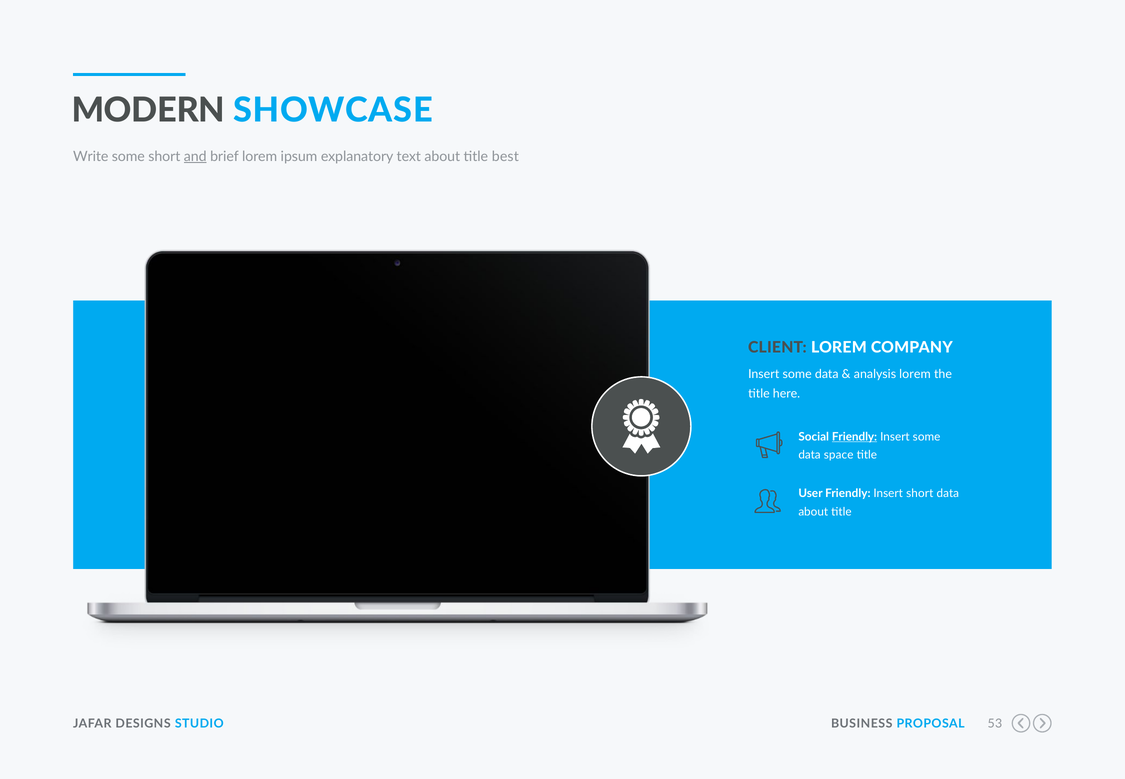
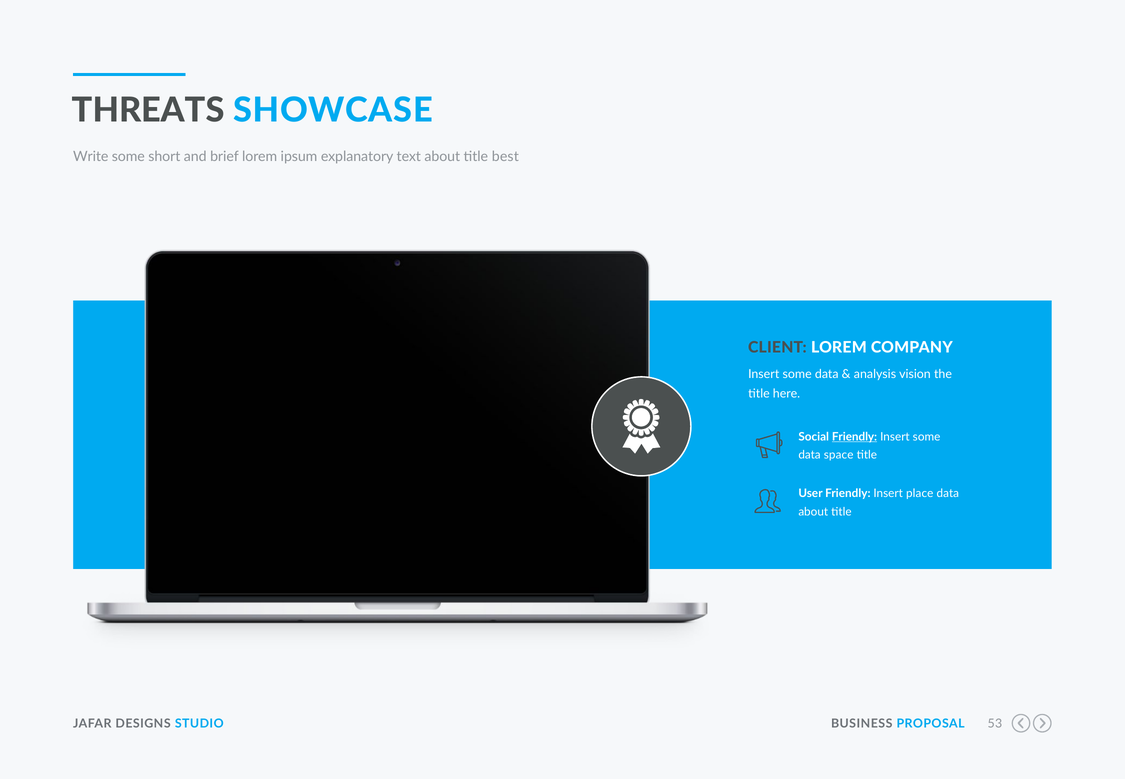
MODERN: MODERN -> THREATS (148, 110)
and underline: present -> none (195, 156)
analysis lorem: lorem -> vision (915, 374)
Insert short: short -> place (920, 493)
